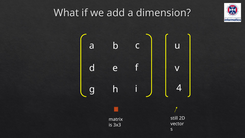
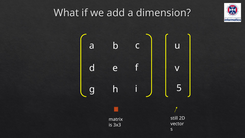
4: 4 -> 5 (179, 88)
